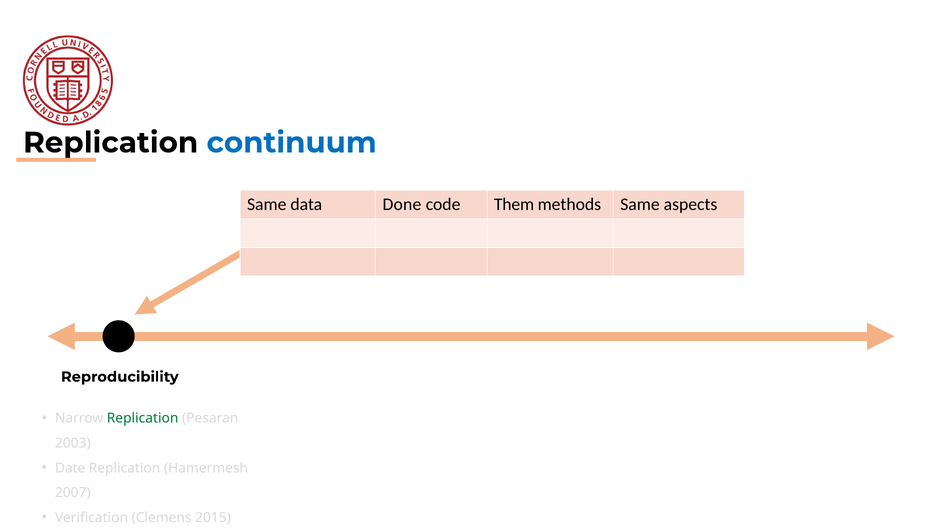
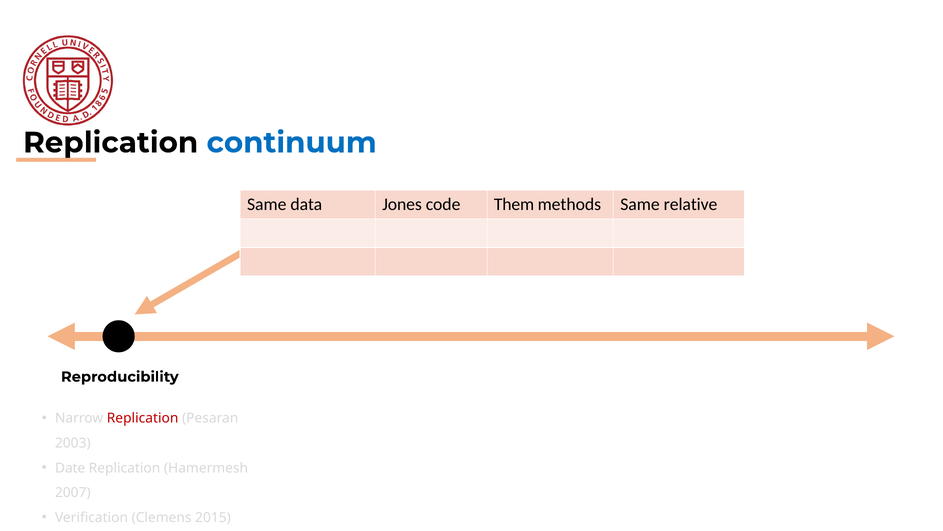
Done: Done -> Jones (402, 204)
aspects: aspects -> relative (691, 204)
Replication colour: green -> red (143, 418)
